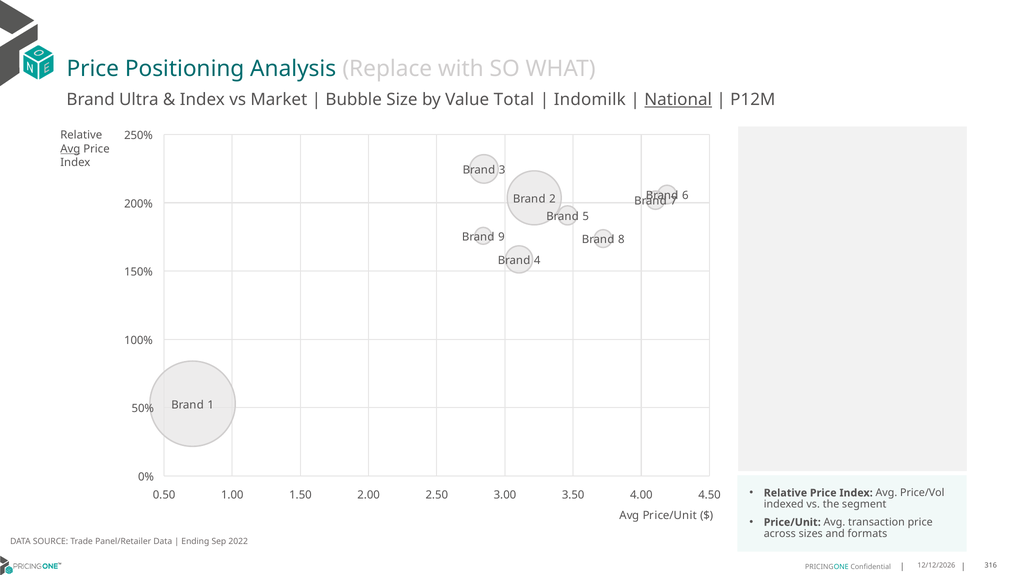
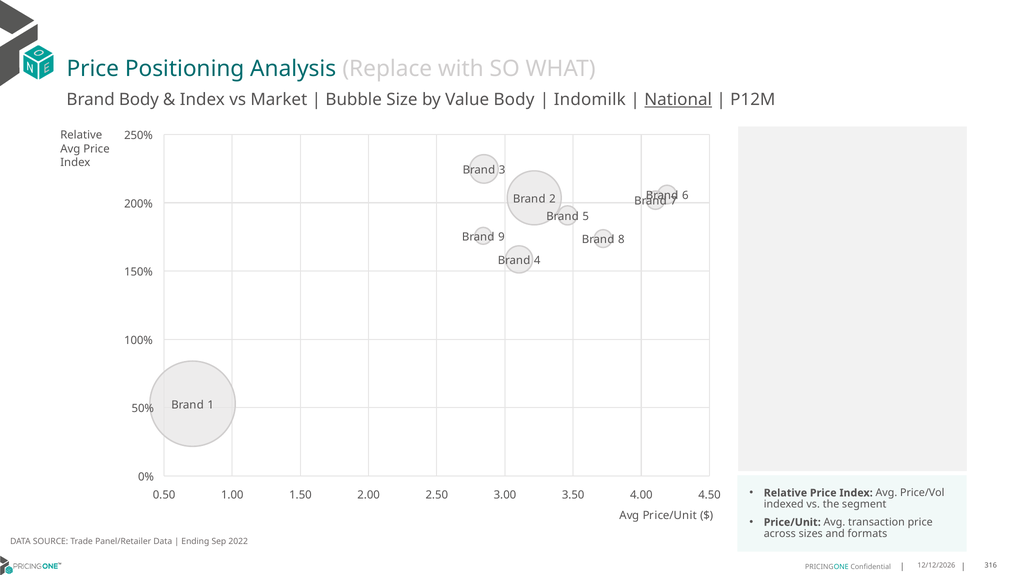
Brand Ultra: Ultra -> Body (139, 100)
Value Total: Total -> Body (514, 100)
Avg underline: present -> none (70, 149)
